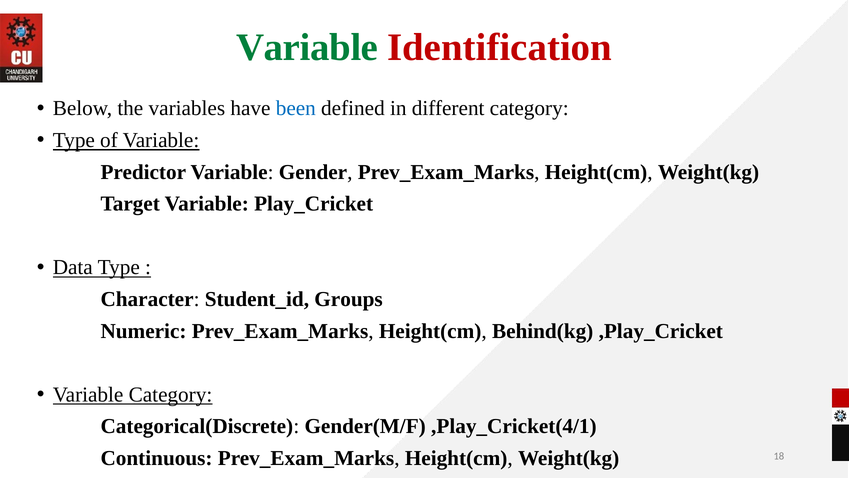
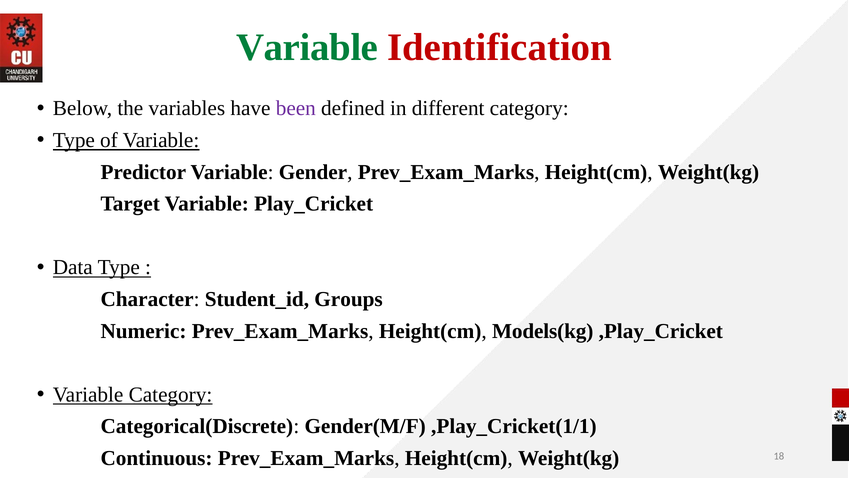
been colour: blue -> purple (296, 108)
Behind(kg: Behind(kg -> Models(kg (543, 331)
,Play_Cricket(4/1: ,Play_Cricket(4/1 -> ,Play_Cricket(1/1 (514, 426)
